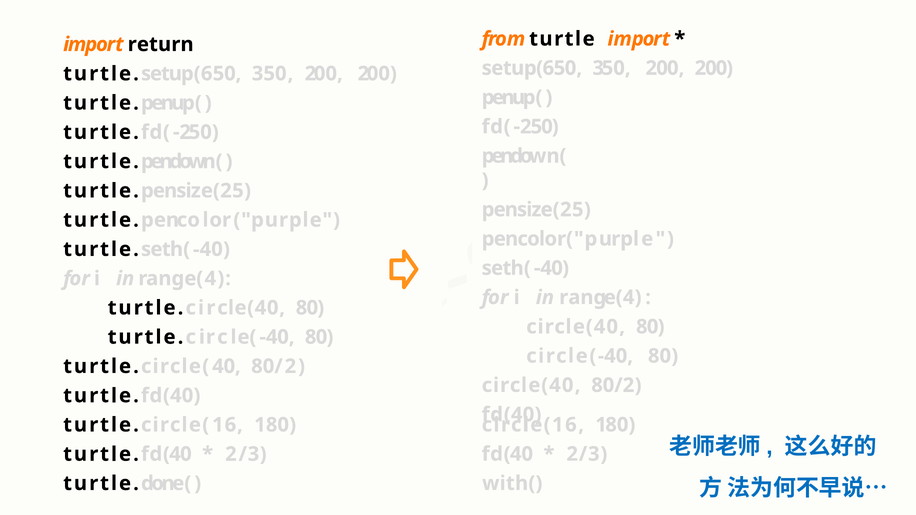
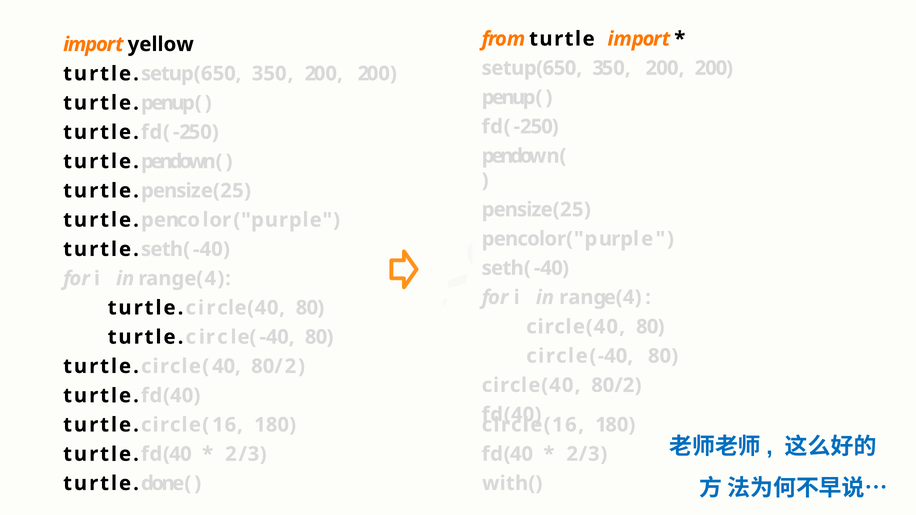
return: return -> yellow (161, 44)
